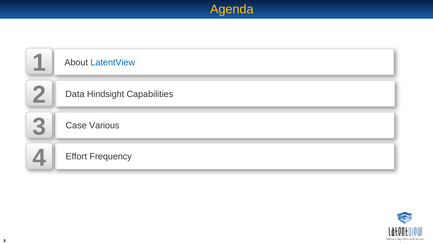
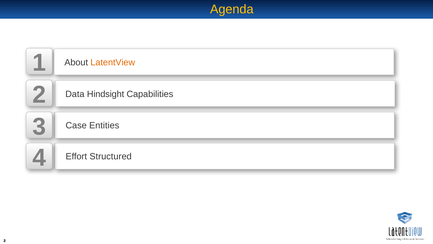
LatentView colour: blue -> orange (113, 62)
Various: Various -> Entities (104, 125)
Frequency: Frequency -> Structured (111, 156)
